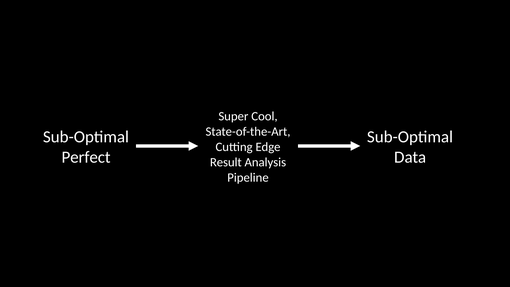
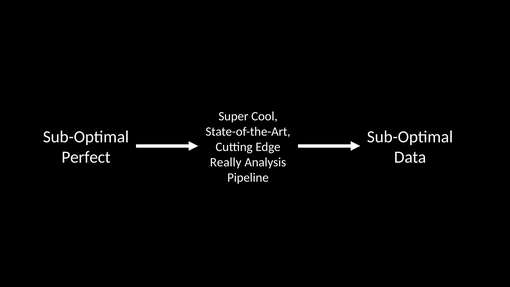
Result: Result -> Really (226, 162)
